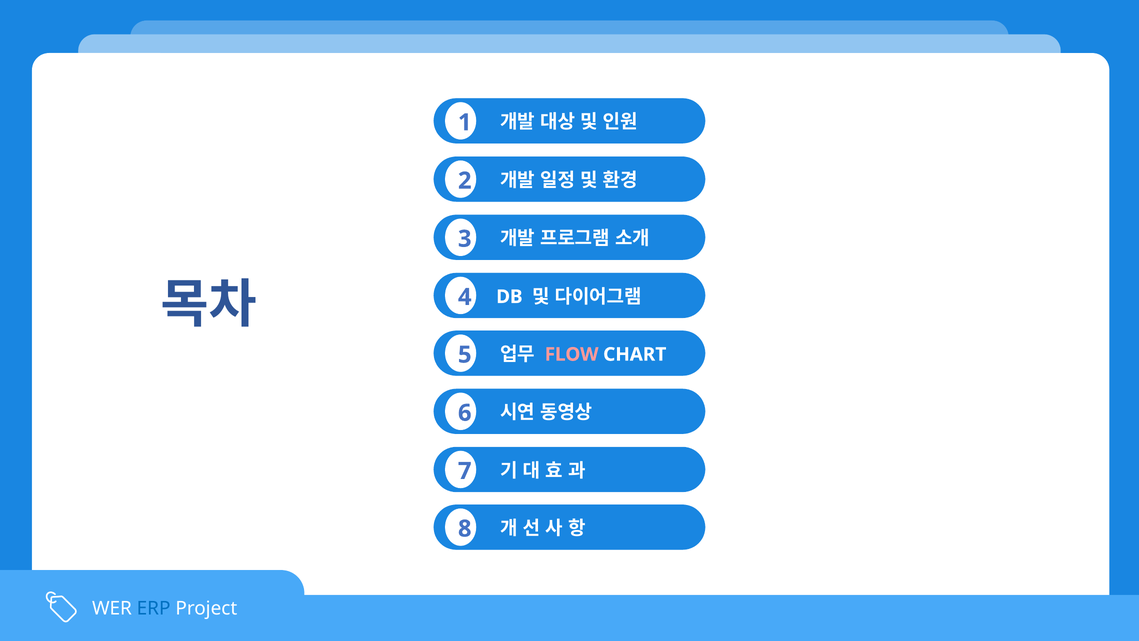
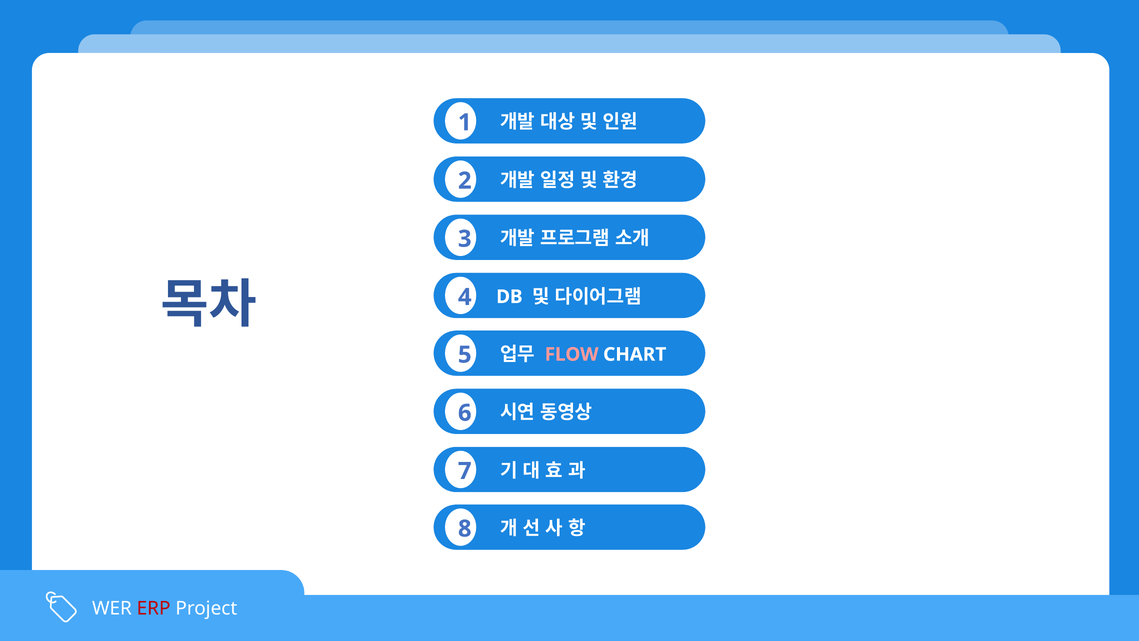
ERP colour: blue -> red (154, 608)
